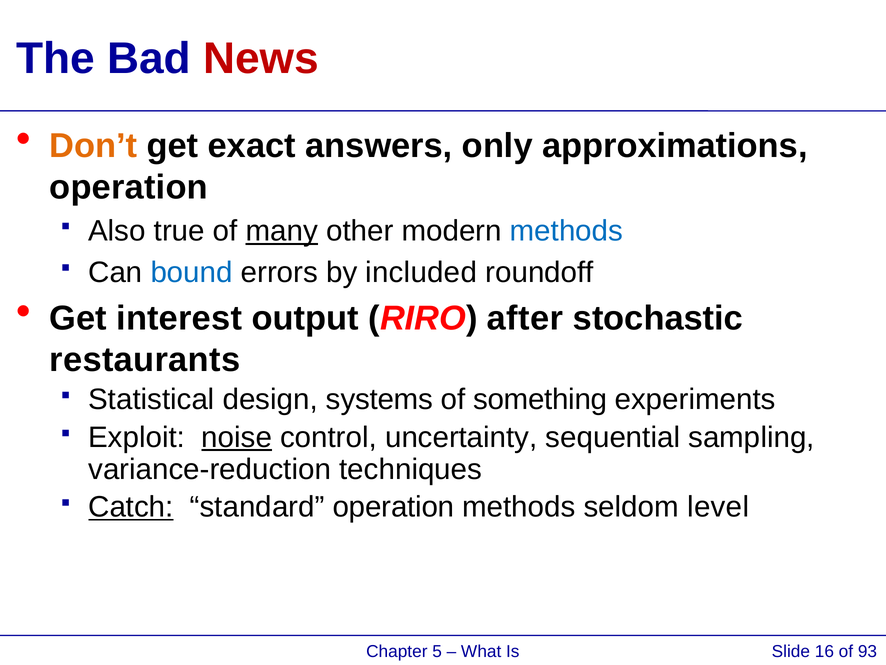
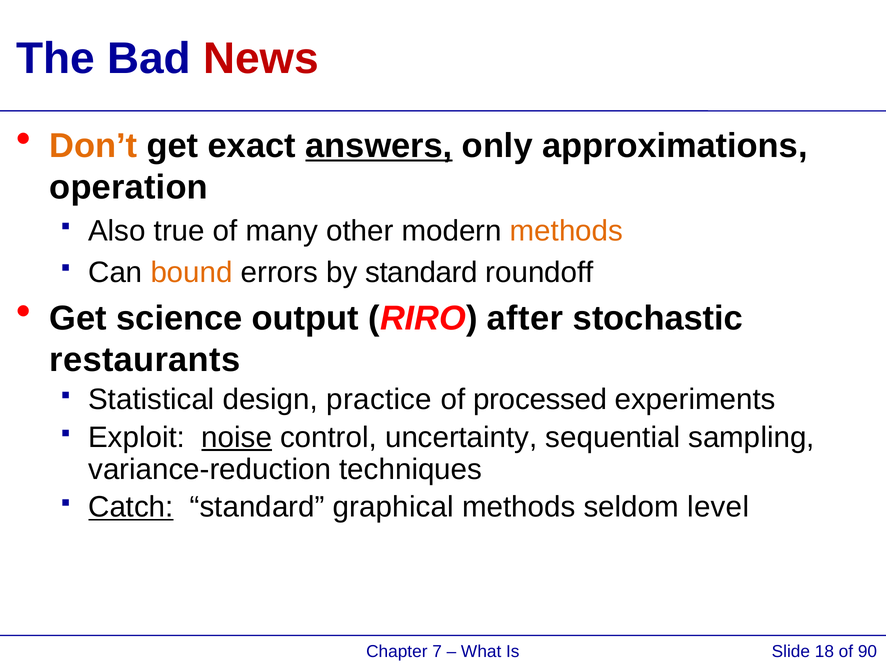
answers underline: none -> present (379, 146)
many underline: present -> none (282, 231)
methods colour: blue -> orange (566, 231)
bound colour: blue -> orange (192, 272)
by included: included -> standard (421, 272)
interest: interest -> science (179, 318)
systems: systems -> practice (379, 399)
something: something -> processed (540, 399)
standard operation: operation -> graphical (393, 507)
5: 5 -> 7 (437, 651)
16: 16 -> 18 (824, 651)
93: 93 -> 90 (867, 651)
